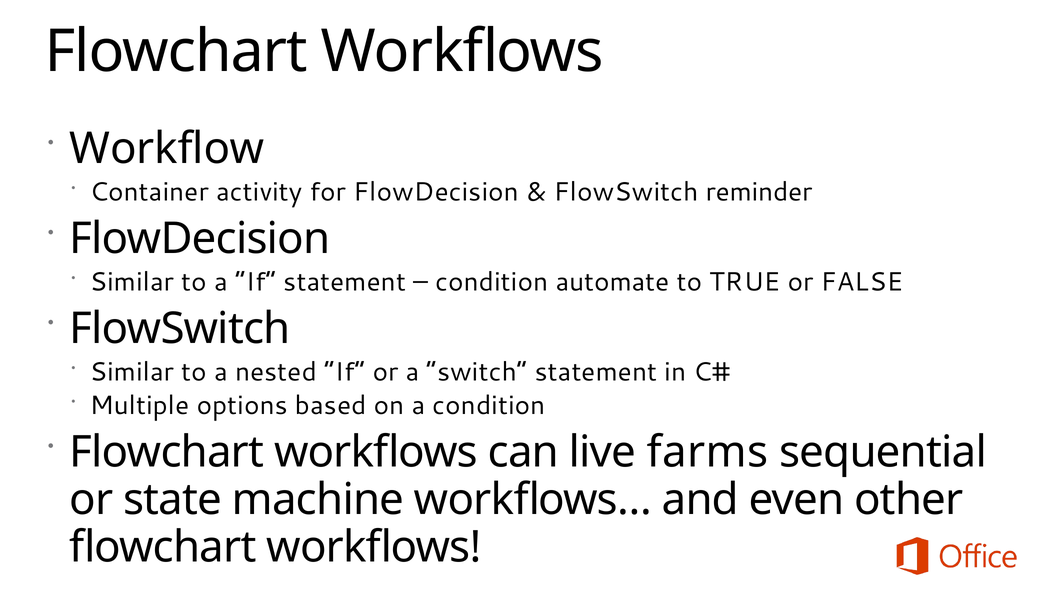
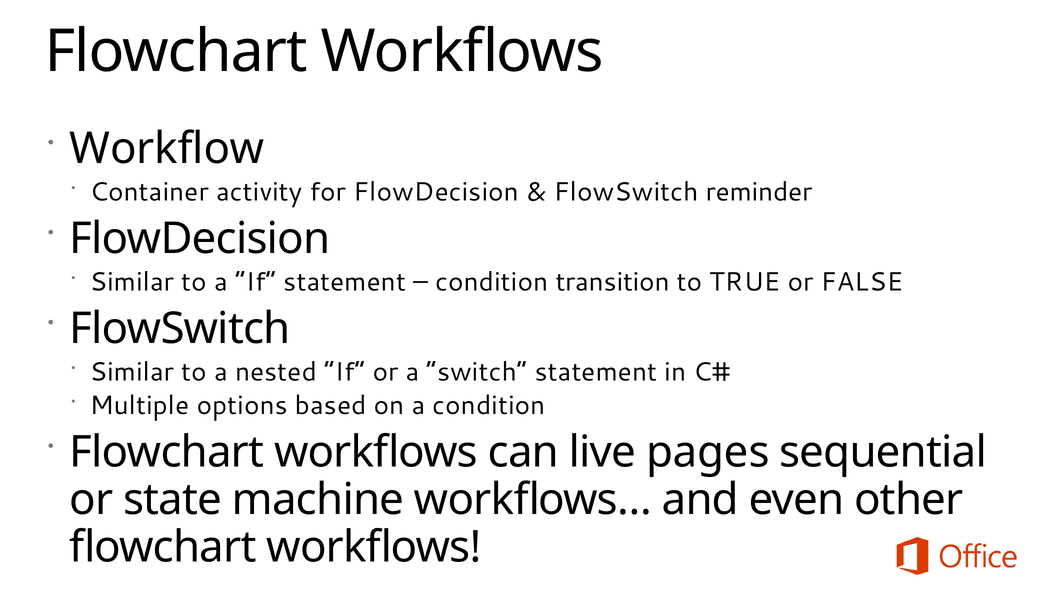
automate: automate -> transition (613, 282)
farms: farms -> pages (708, 452)
